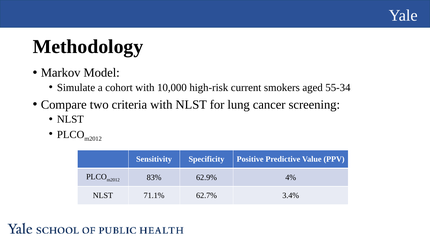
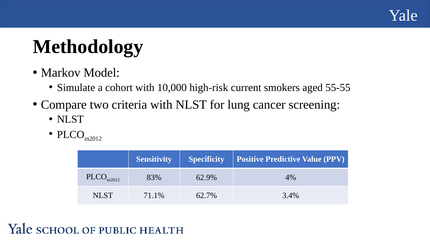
55-34: 55-34 -> 55-55 (338, 87)
